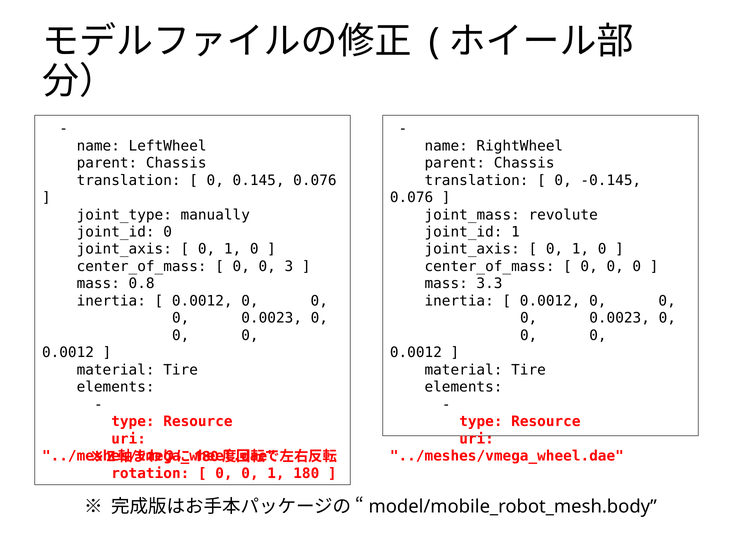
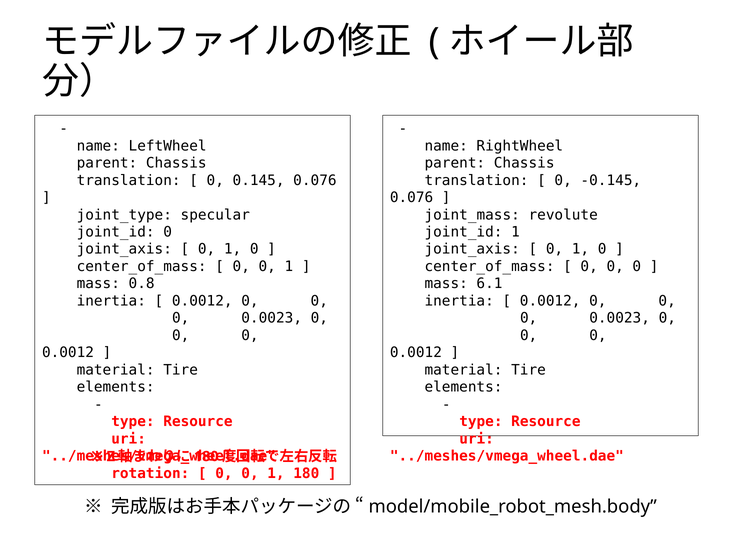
manually: manually -> specular (215, 215)
3: 3 -> 1 (289, 267)
3.3: 3.3 -> 6.1 (489, 284)
